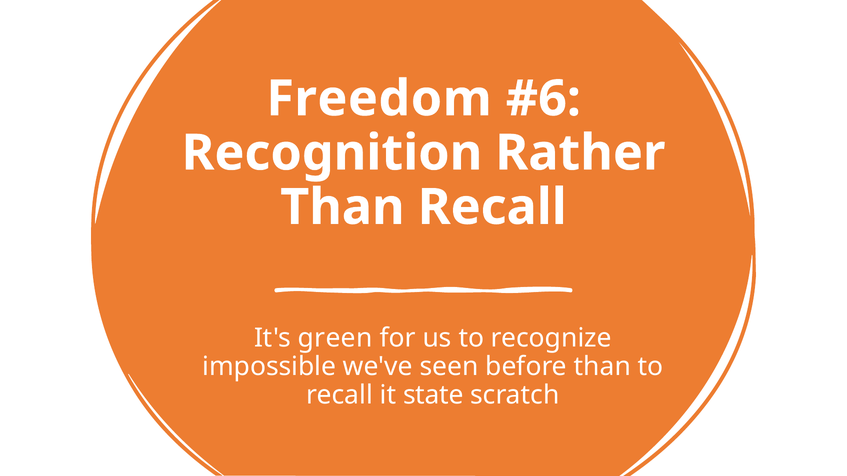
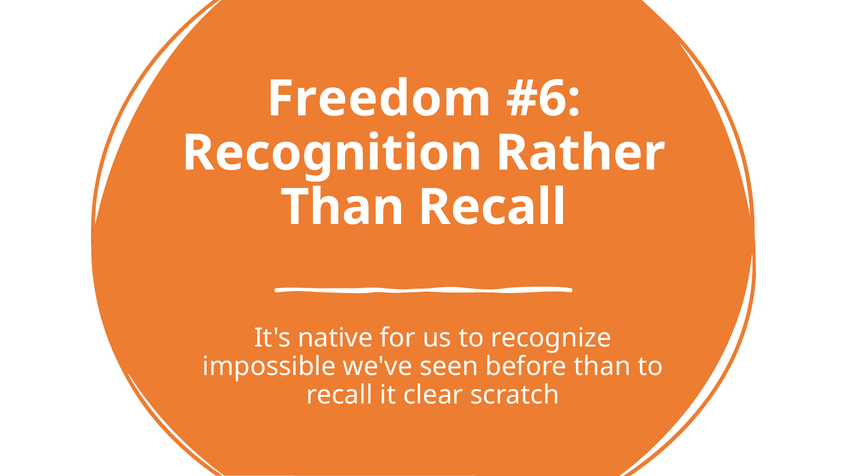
green: green -> native (335, 338)
state: state -> clear (433, 395)
